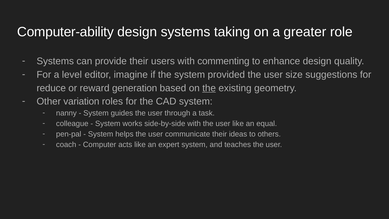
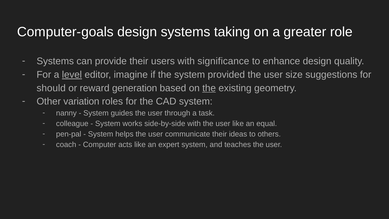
Computer-ability: Computer-ability -> Computer-goals (65, 32)
commenting: commenting -> significance (223, 61)
level underline: none -> present (72, 75)
reduce: reduce -> should (51, 88)
